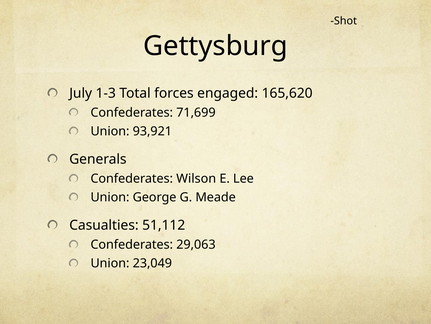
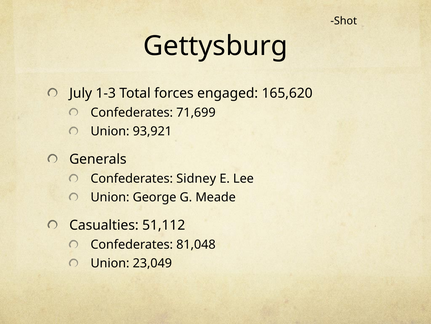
Wilson: Wilson -> Sidney (196, 178)
29,063: 29,063 -> 81,048 (196, 244)
